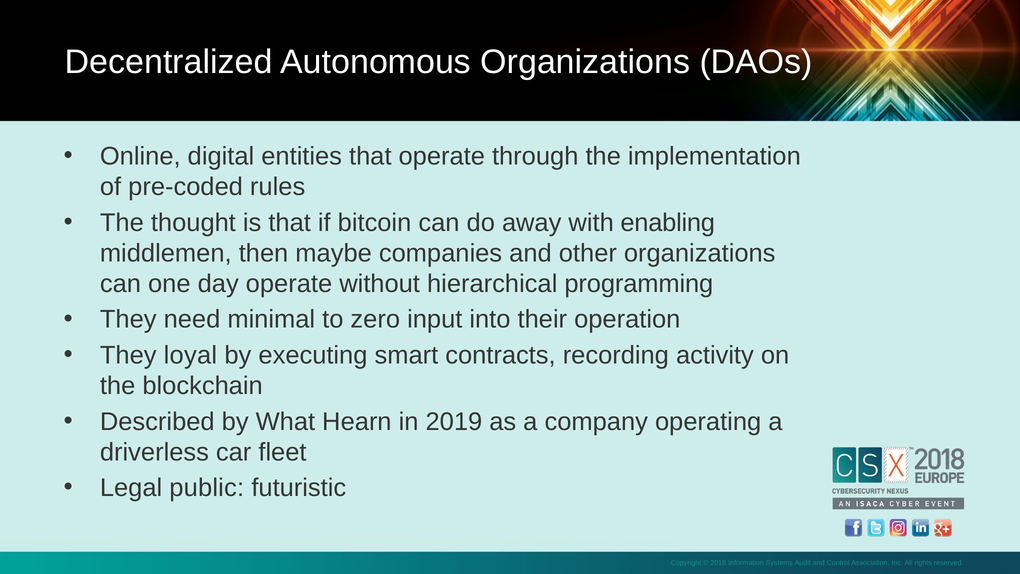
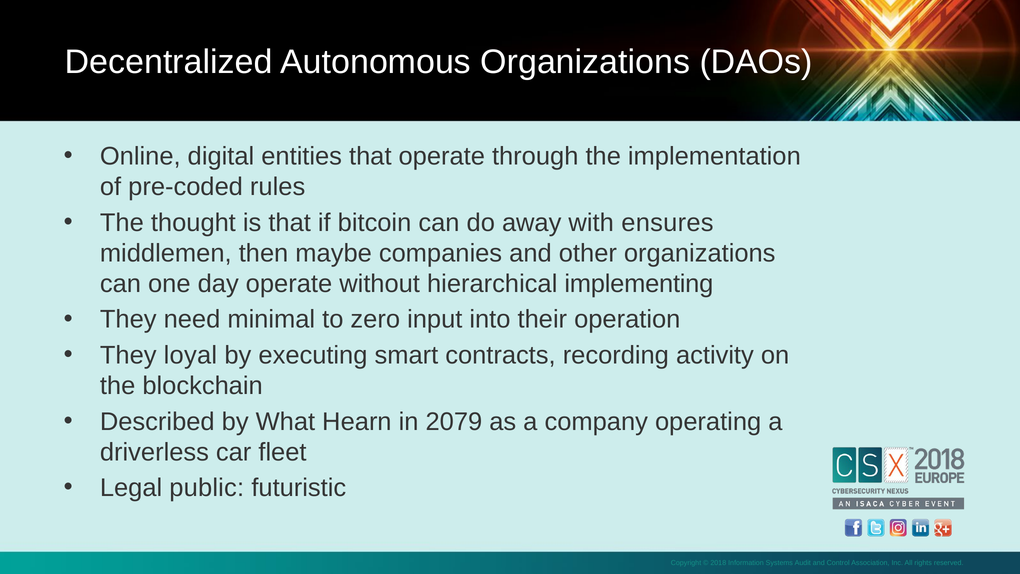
enabling: enabling -> ensures (667, 223)
programming: programming -> implementing (639, 284)
2019: 2019 -> 2079 (454, 421)
